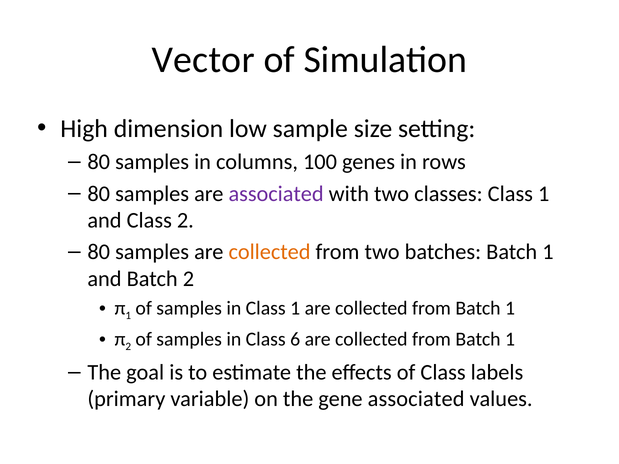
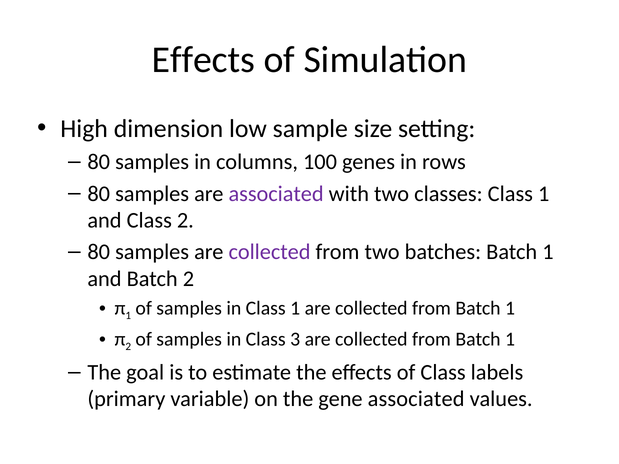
Vector: Vector -> Effects (203, 60)
collected colour: orange -> purple (270, 252)
6: 6 -> 3 (295, 339)
